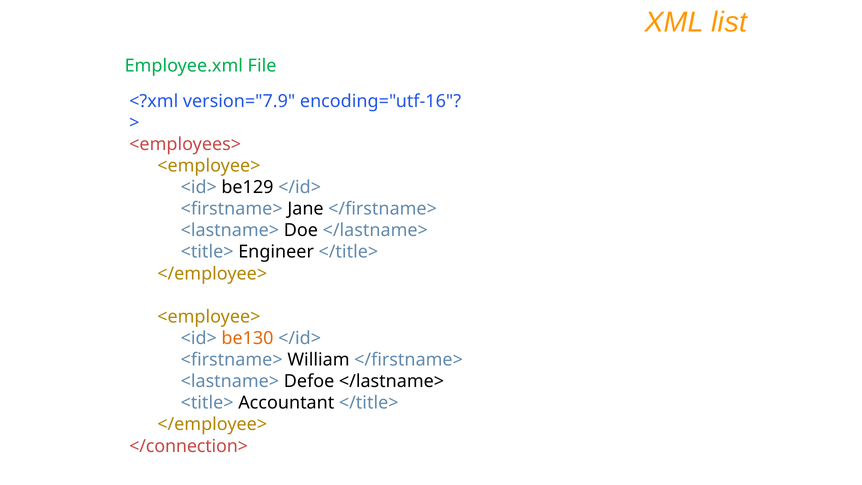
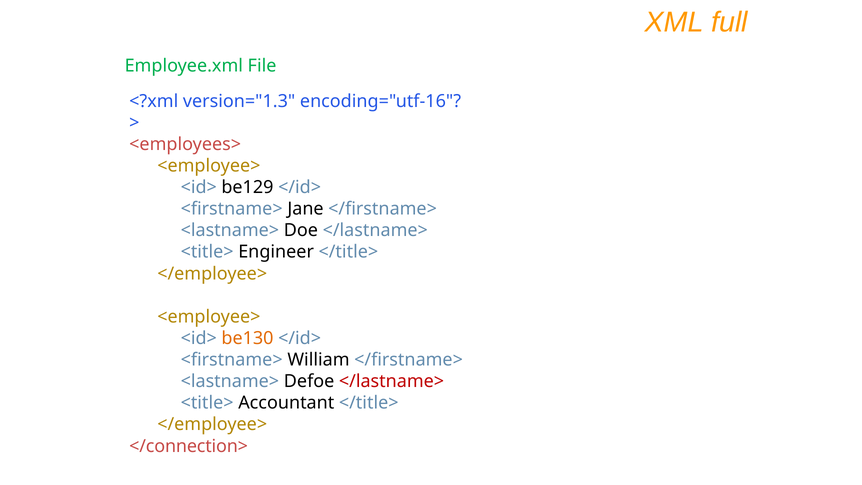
list: list -> full (729, 22)
version="7.9: version="7.9 -> version="1.3 (239, 101)
</lastname> colour: black -> red (392, 381)
